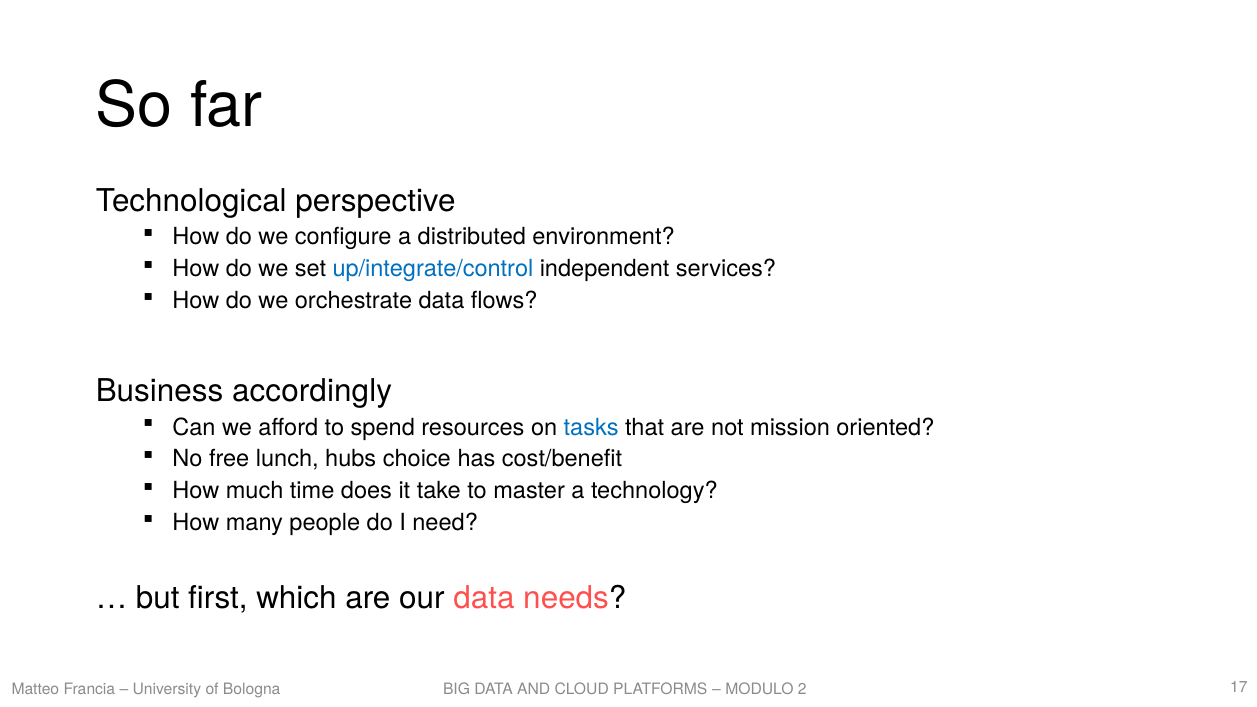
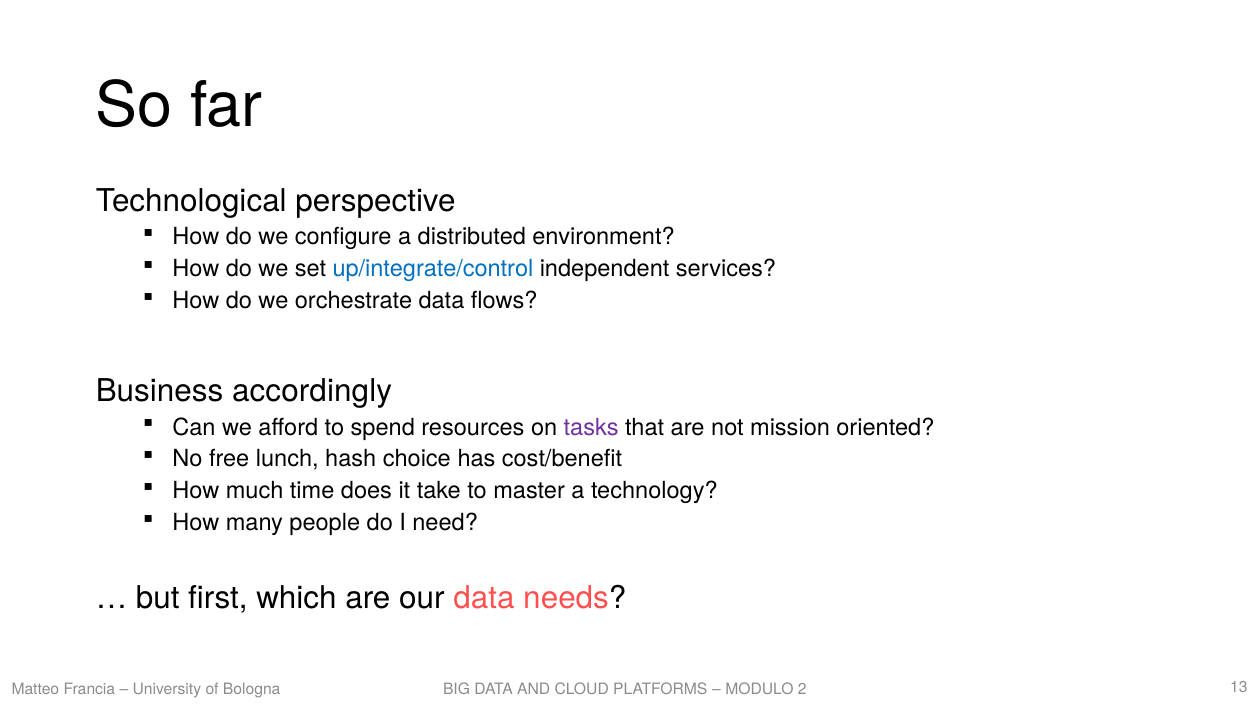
tasks colour: blue -> purple (591, 427)
hubs: hubs -> hash (351, 459)
17: 17 -> 13 (1239, 688)
